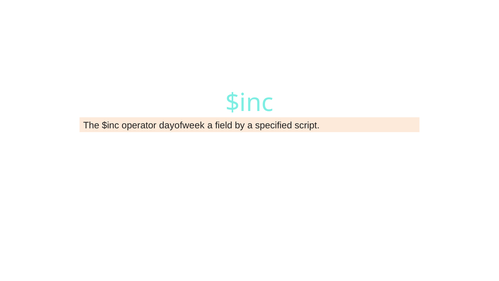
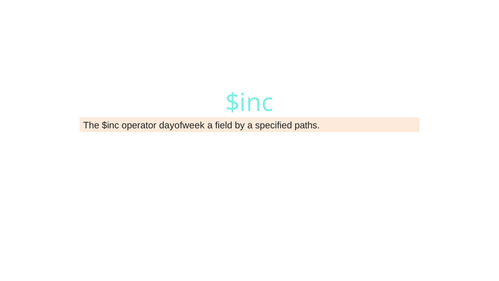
script: script -> paths (307, 125)
